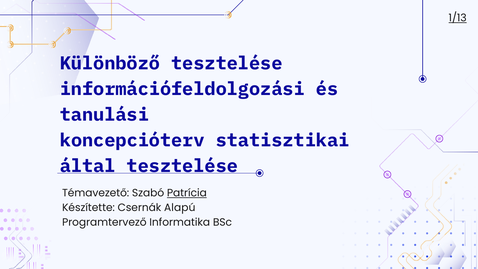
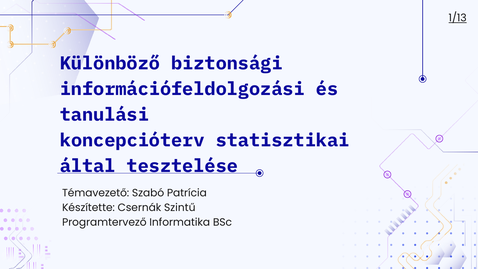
Különböző tesztelése: tesztelése -> biztonsági (227, 63)
Patrícia underline: present -> none (187, 193)
Alapú: Alapú -> Szintű (180, 208)
